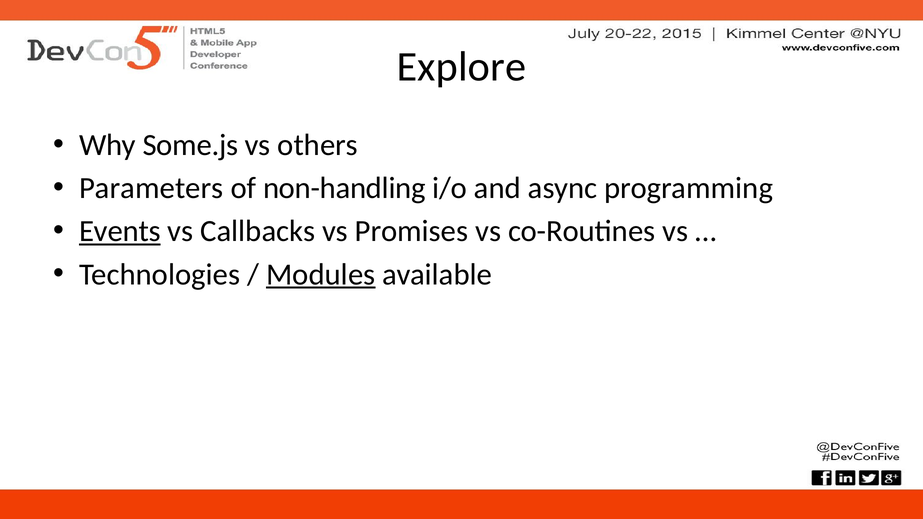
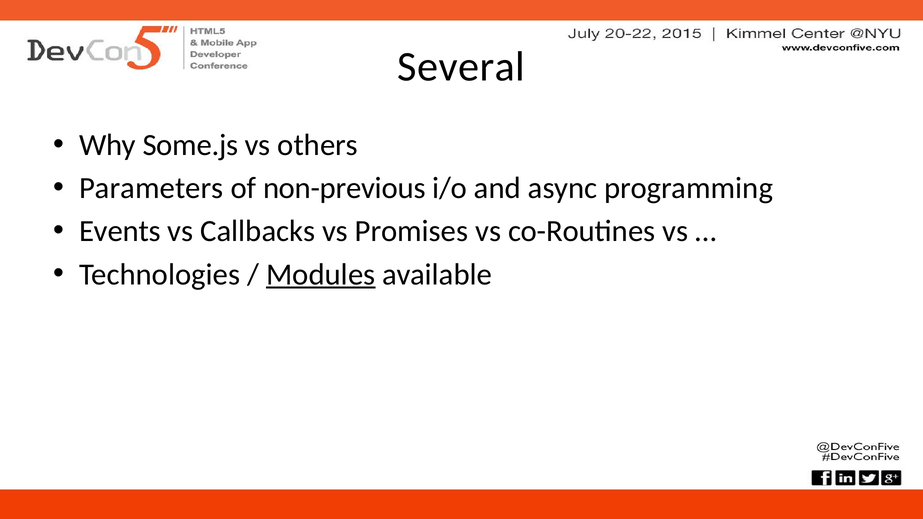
Explore: Explore -> Several (461, 67)
non-handling: non-handling -> non-previous (344, 188)
Events underline: present -> none (120, 231)
